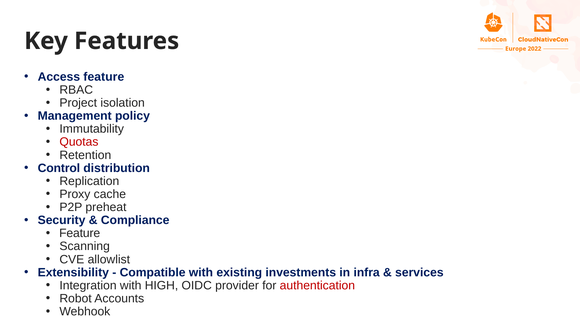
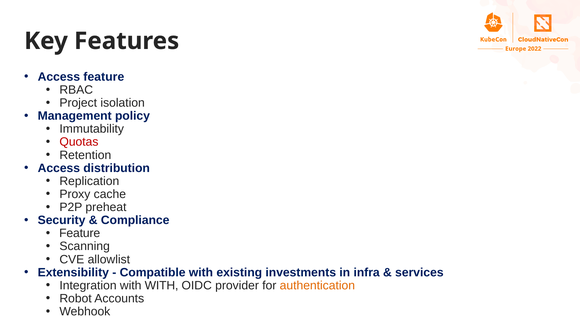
Control: Control -> Access (59, 168)
with HIGH: HIGH -> WITH (162, 286)
authentication colour: red -> orange (317, 286)
